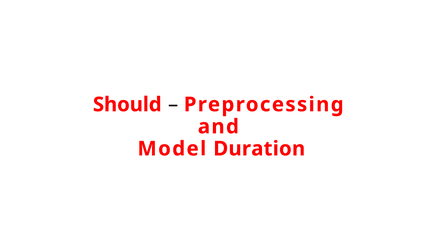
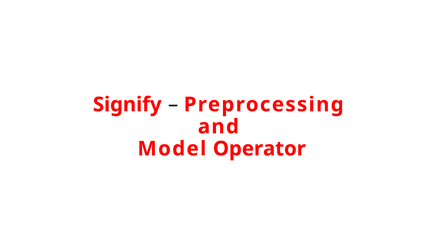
Should: Should -> Signify (127, 104)
Duration: Duration -> Operator (259, 148)
